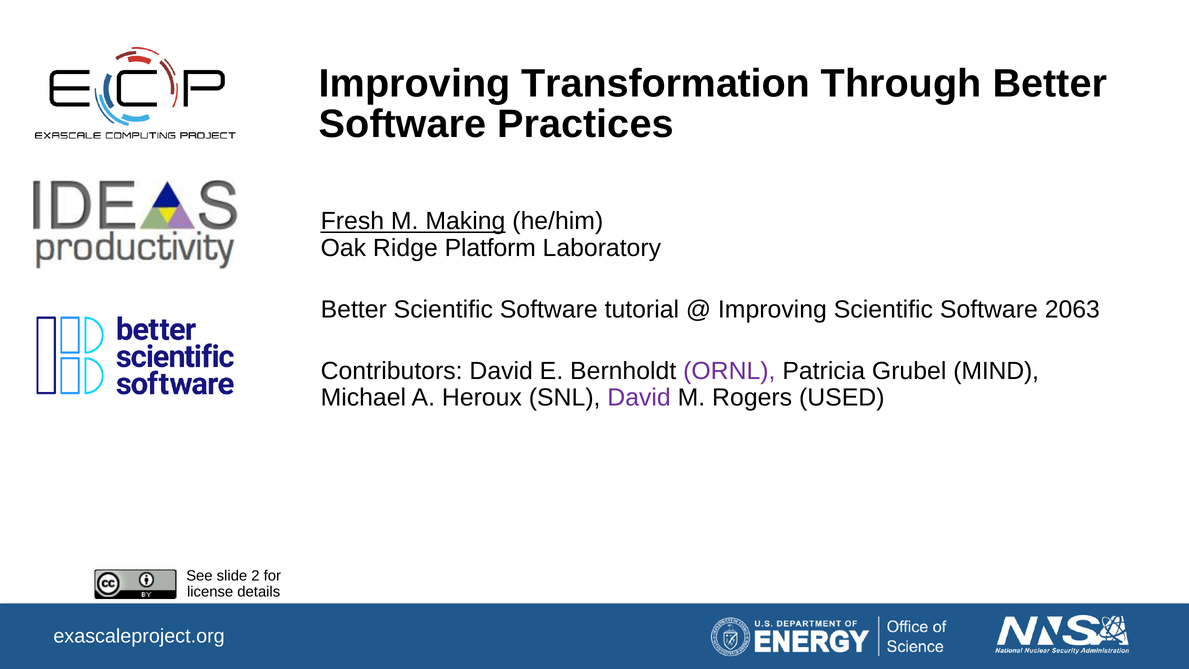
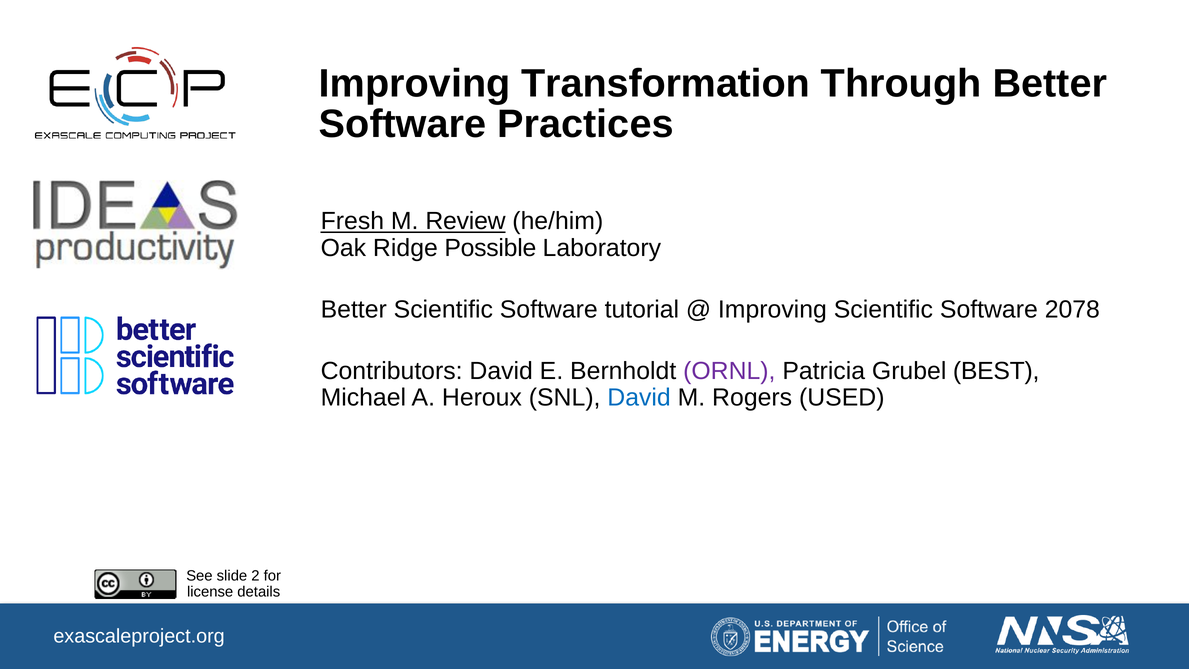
Making: Making -> Review (466, 221)
Platform: Platform -> Possible (490, 248)
2063: 2063 -> 2078 (1072, 309)
MIND: MIND -> BEST (996, 371)
David colour: purple -> blue (639, 398)
